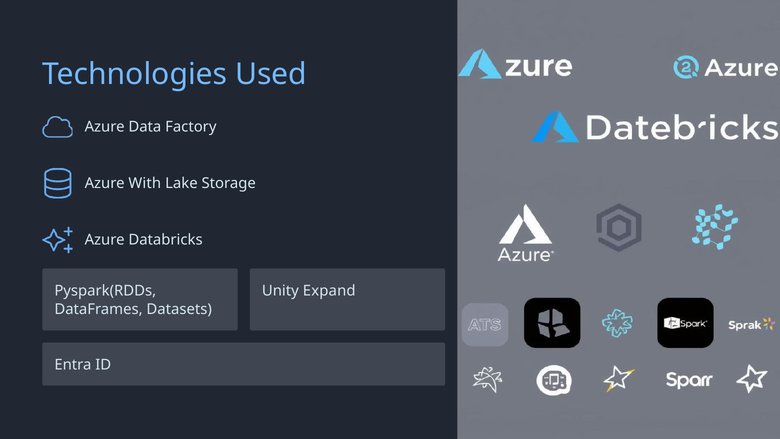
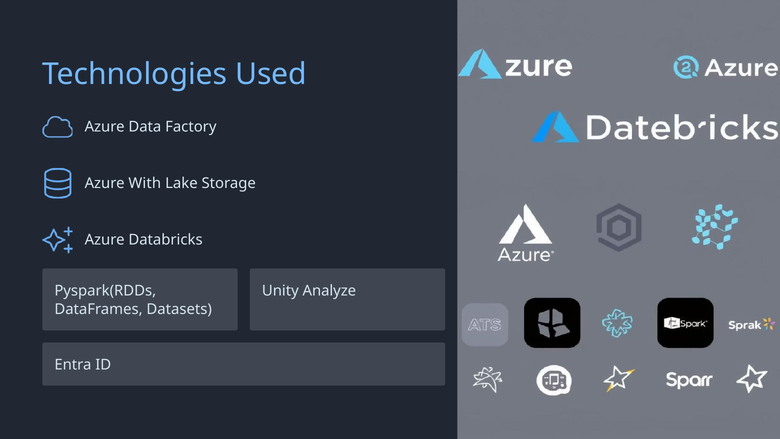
Expand: Expand -> Analyze (329, 290)
